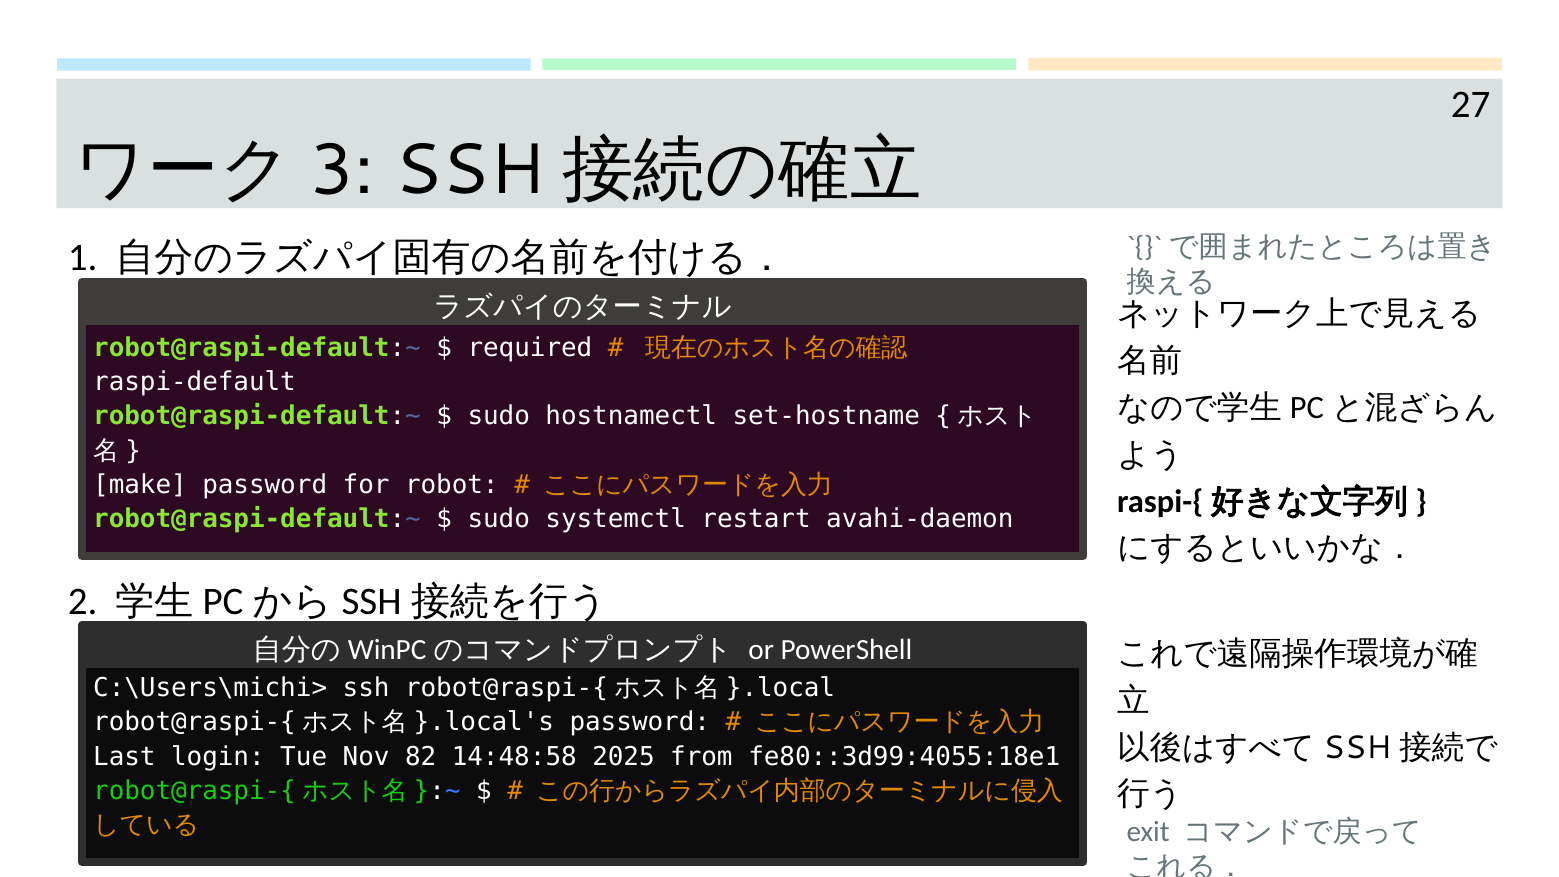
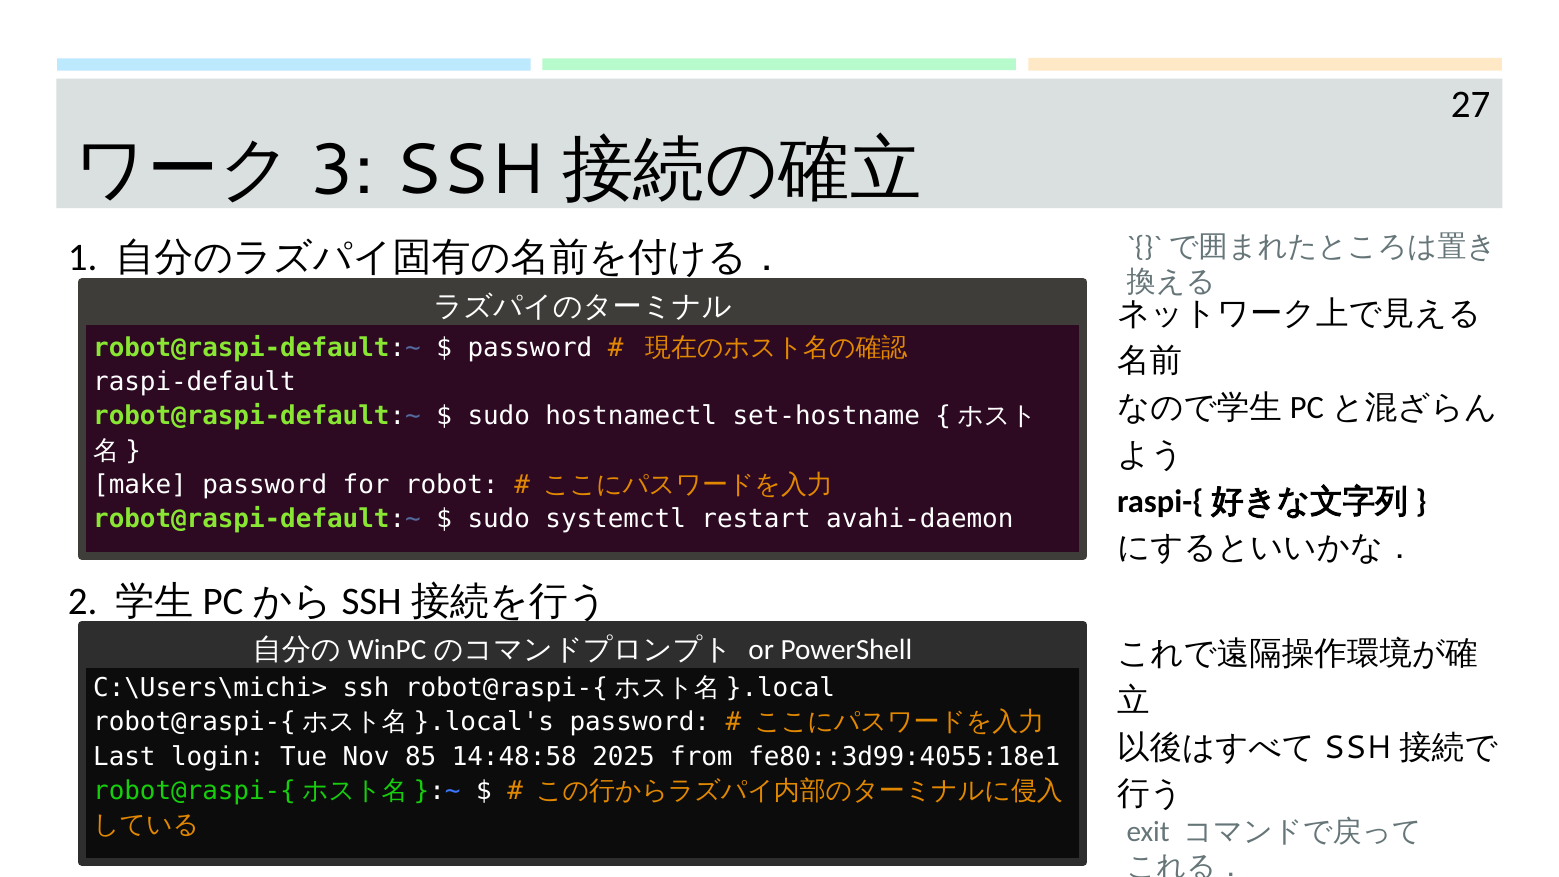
required: required -> password (530, 348)
82: 82 -> 85 (421, 756)
